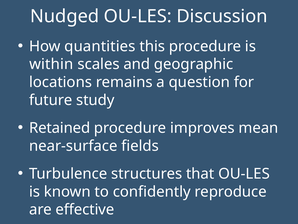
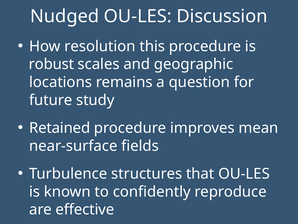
quantities: quantities -> resolution (100, 46)
within: within -> robust (51, 64)
